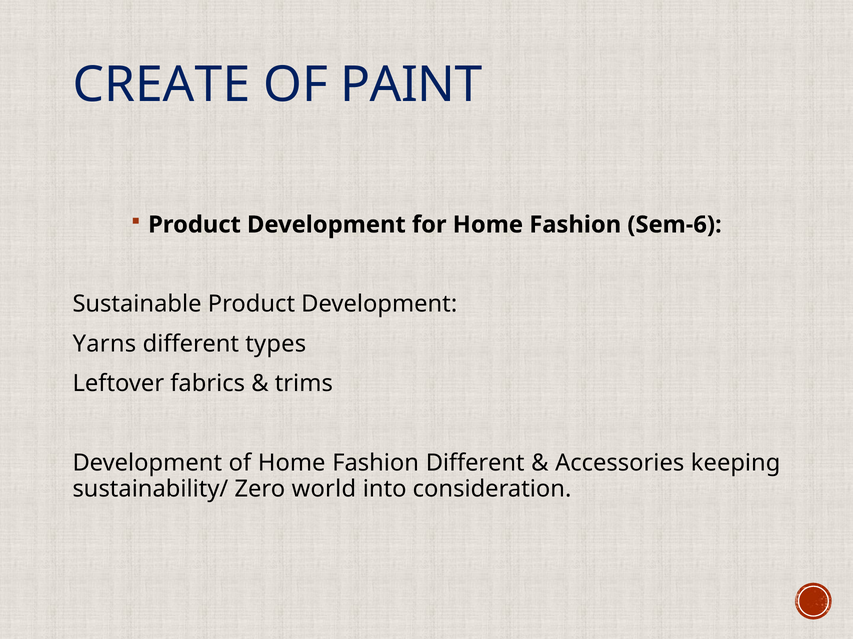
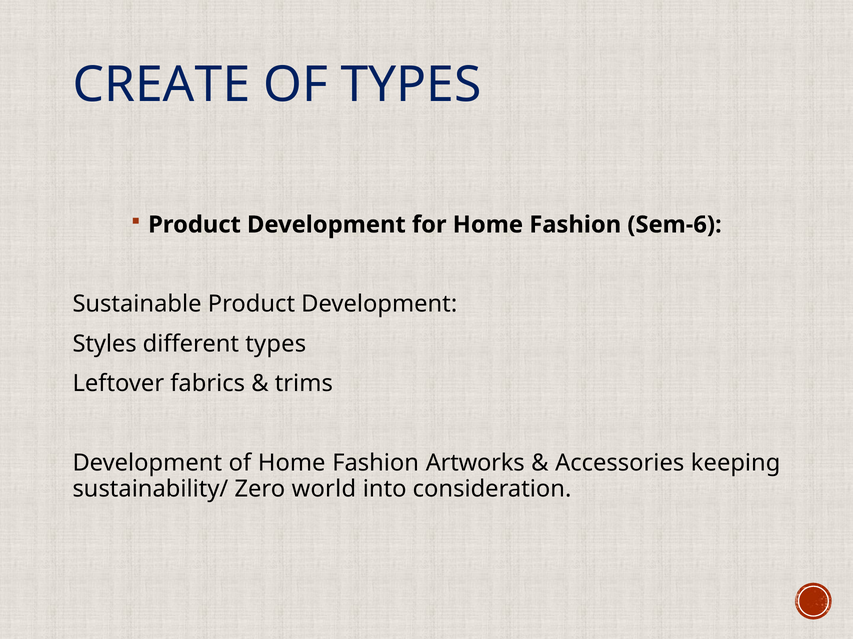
OF PAINT: PAINT -> TYPES (411, 85)
Yarns: Yarns -> Styles (105, 344)
Fashion Different: Different -> Artworks (475, 464)
